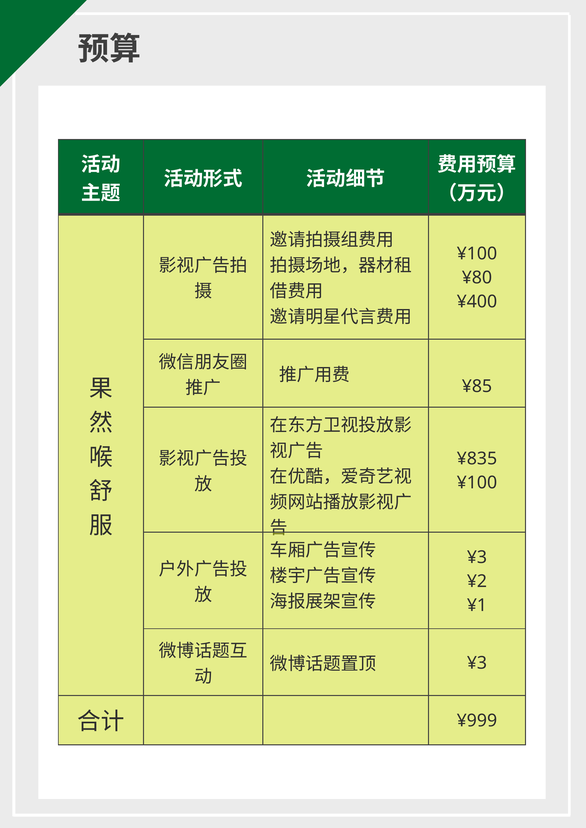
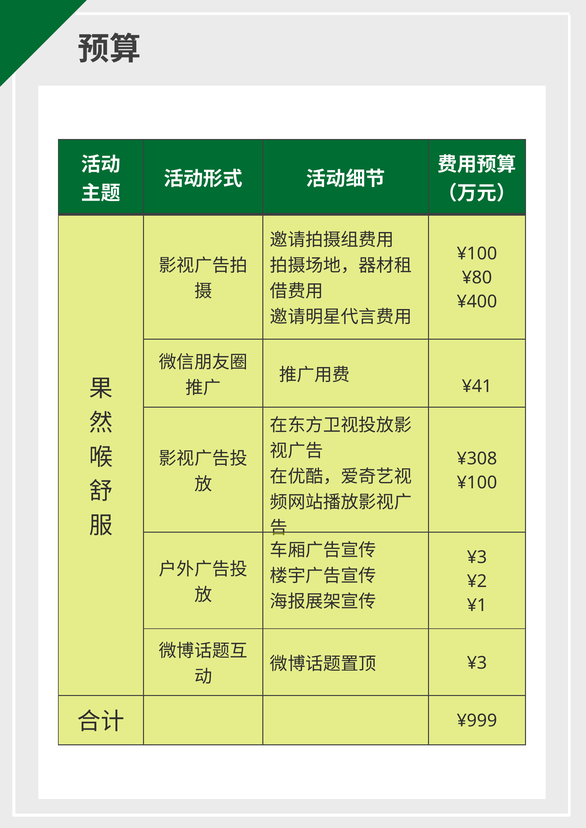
¥85: ¥85 -> ¥41 (477, 387)
¥835: ¥835 -> ¥308 (477, 459)
